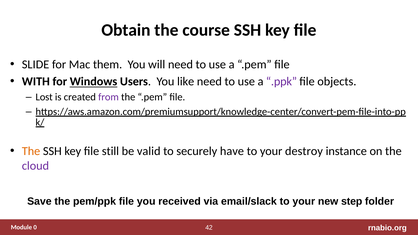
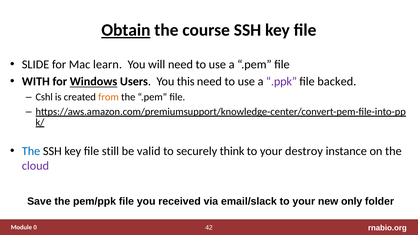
Obtain underline: none -> present (126, 30)
them: them -> learn (108, 65)
like: like -> this (186, 82)
objects: objects -> backed (337, 82)
Lost: Lost -> Cshl (44, 97)
from colour: purple -> orange (109, 97)
The colour: orange -> blue (31, 151)
have: have -> think (232, 151)
step: step -> only (352, 202)
